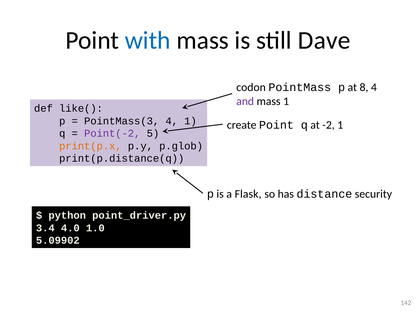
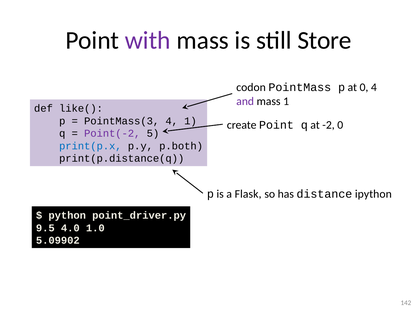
with colour: blue -> purple (148, 40)
Dave: Dave -> Store (324, 40)
at 8: 8 -> 0 (364, 87)
-2 1: 1 -> 0 (340, 125)
print(p.x colour: orange -> blue (90, 146)
p.glob: p.glob -> p.both (181, 146)
security: security -> ipython (373, 194)
3.4: 3.4 -> 9.5 (45, 228)
